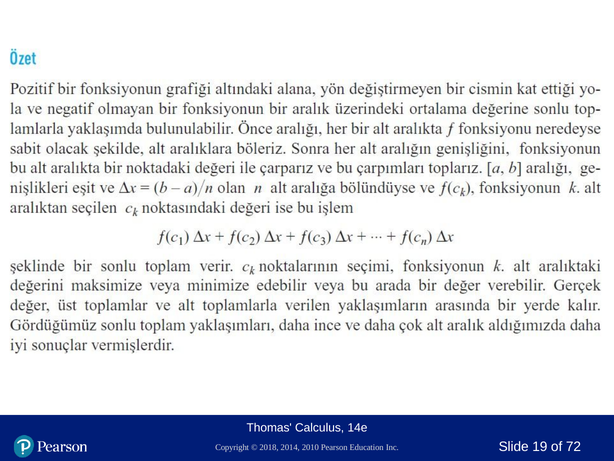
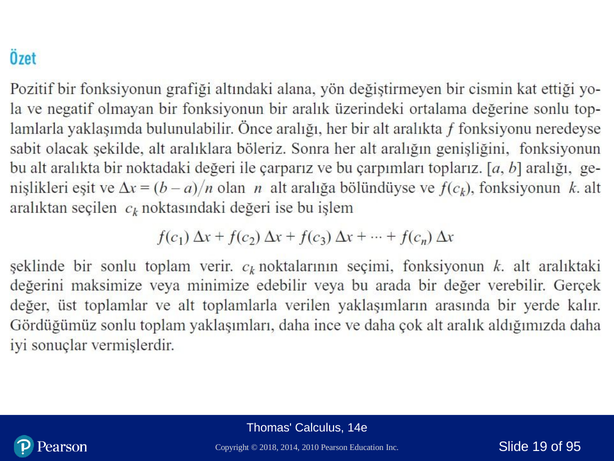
72: 72 -> 95 (574, 446)
